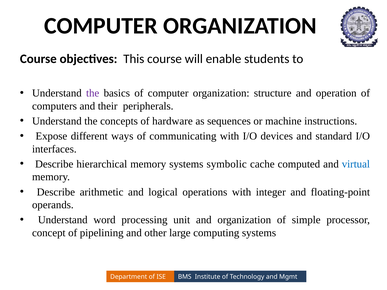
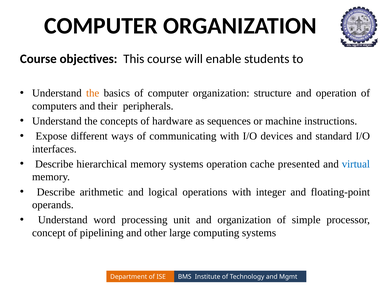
the colour: purple -> orange (93, 93)
systems symbolic: symbolic -> operation (227, 164)
computed: computed -> presented (299, 164)
